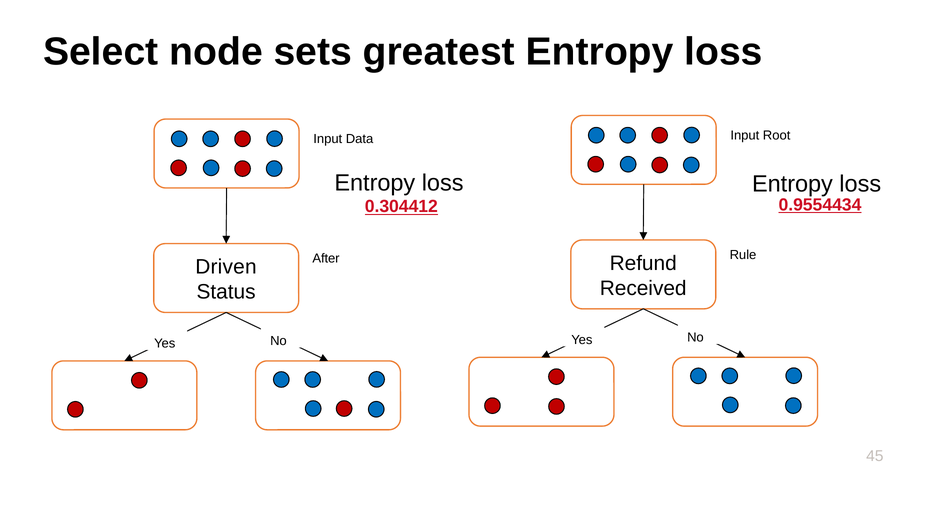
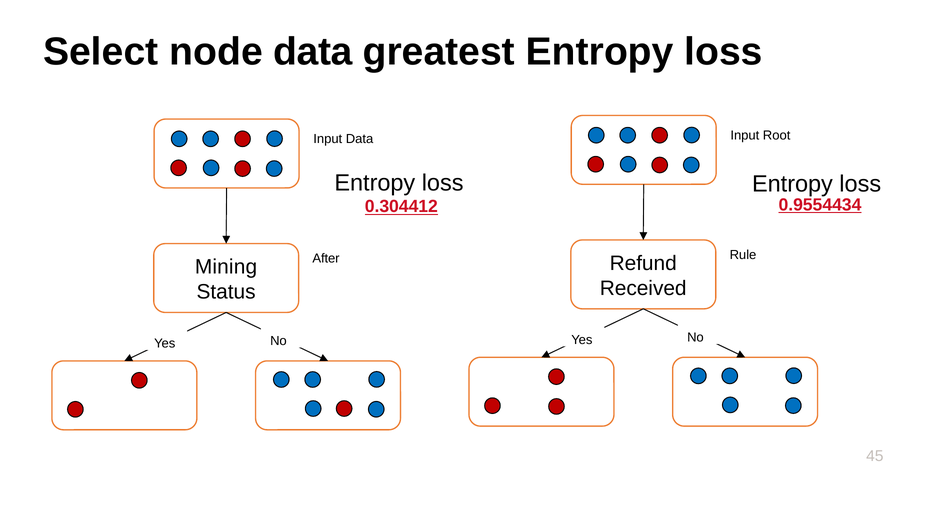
node sets: sets -> data (313, 52)
Driven: Driven -> Mining (226, 267)
